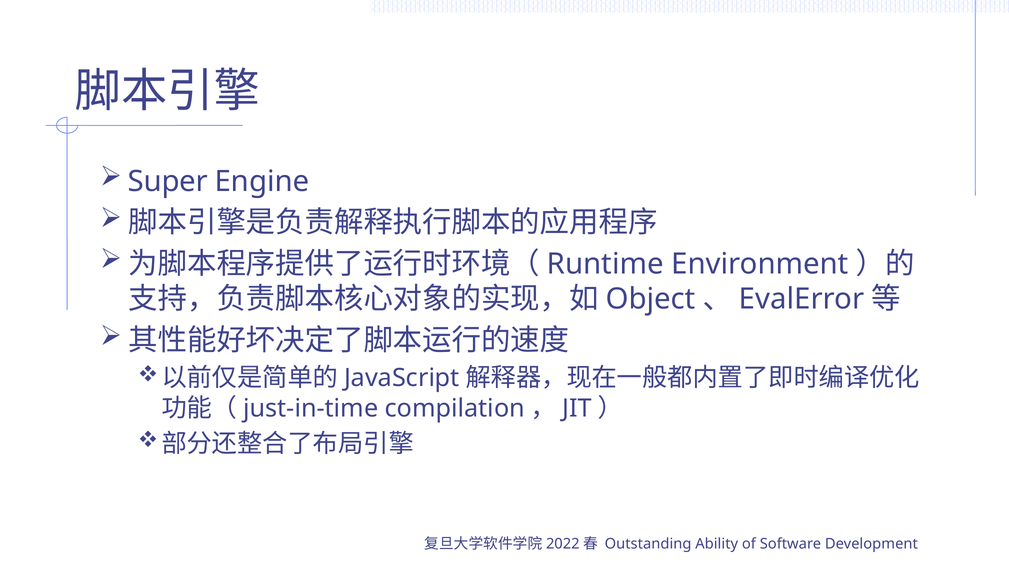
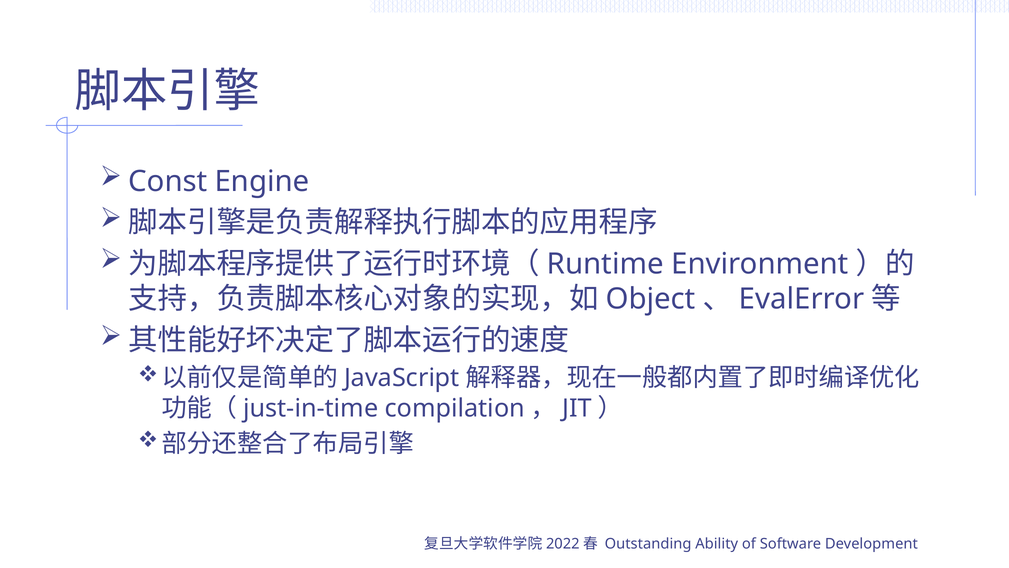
Super: Super -> Const (168, 181)
